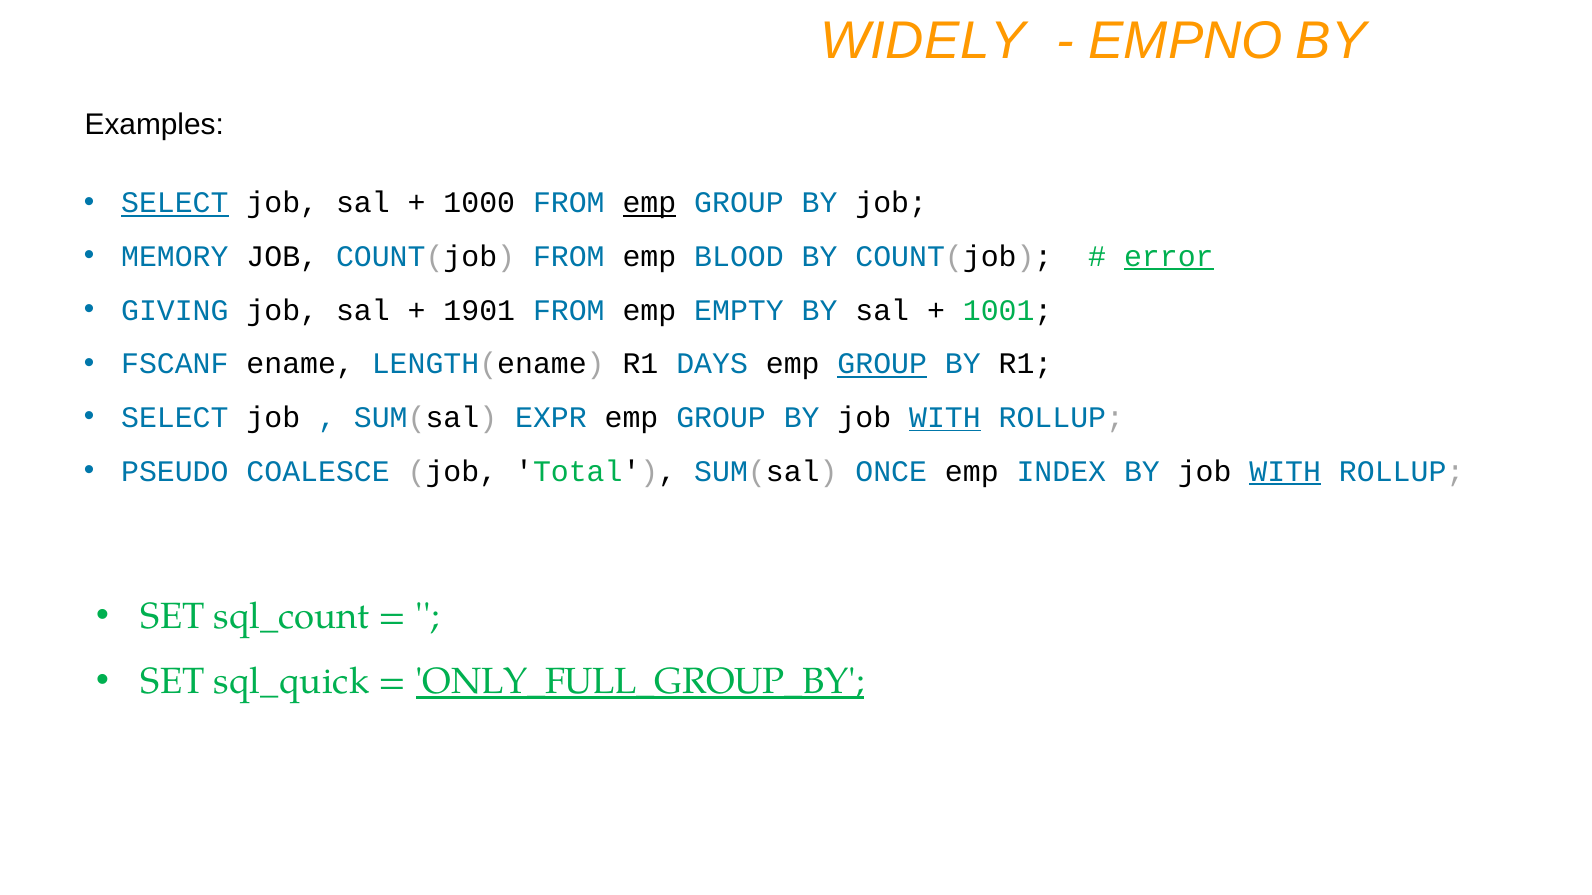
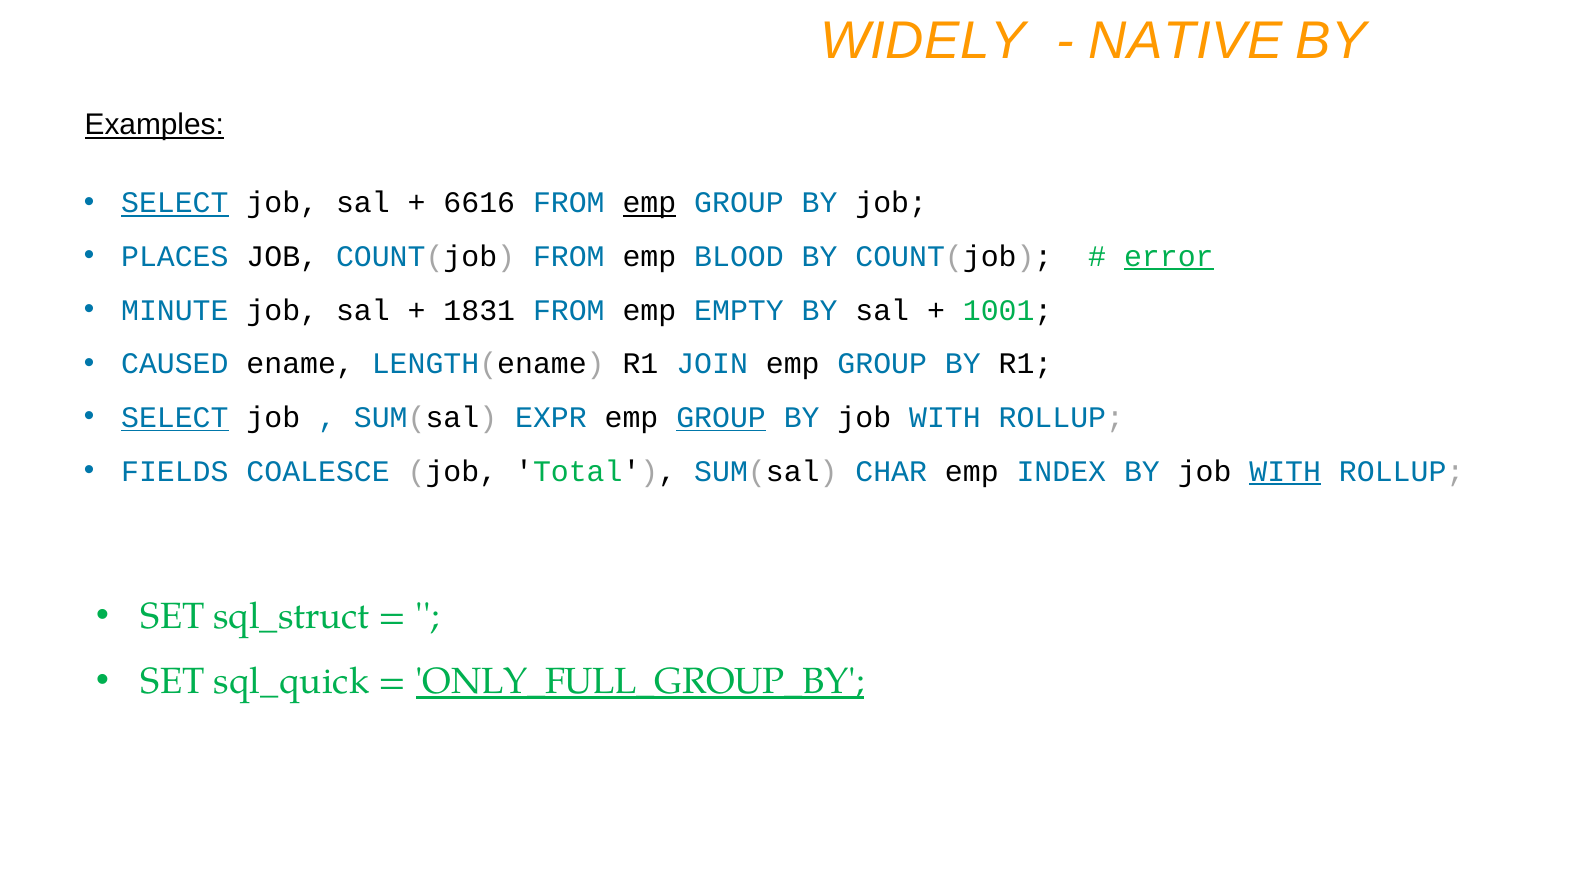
EMPNO: EMPNO -> NATIVE (1186, 41)
Examples underline: none -> present (154, 125)
1000: 1000 -> 6616 (479, 203)
MEMORY: MEMORY -> PLACES (175, 257)
GIVING: GIVING -> MINUTE (175, 310)
1901: 1901 -> 1831 (479, 310)
FSCANF: FSCANF -> CAUSED (175, 364)
DAYS: DAYS -> JOIN (712, 364)
GROUP underline: present -> none (882, 364)
SELECT underline: none -> present (175, 418)
GROUP underline: none -> present (721, 418)
WITH underline: present -> none (945, 418)
PSEUDO: PSEUDO -> FIELDS (175, 472)
ONCE: ONCE -> CHAR (891, 472)
sql_count: sql_count -> sql_struct (292, 616)
